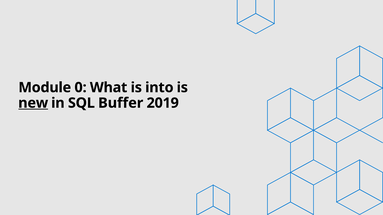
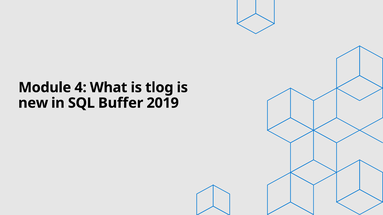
0: 0 -> 4 (81, 88)
into: into -> tlog (159, 88)
new underline: present -> none (33, 103)
